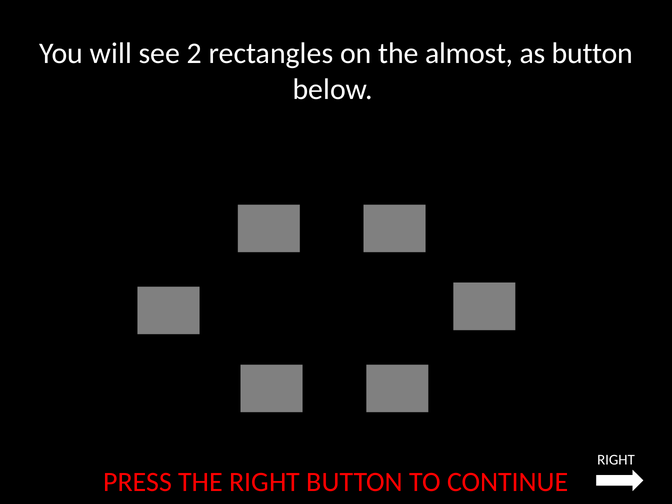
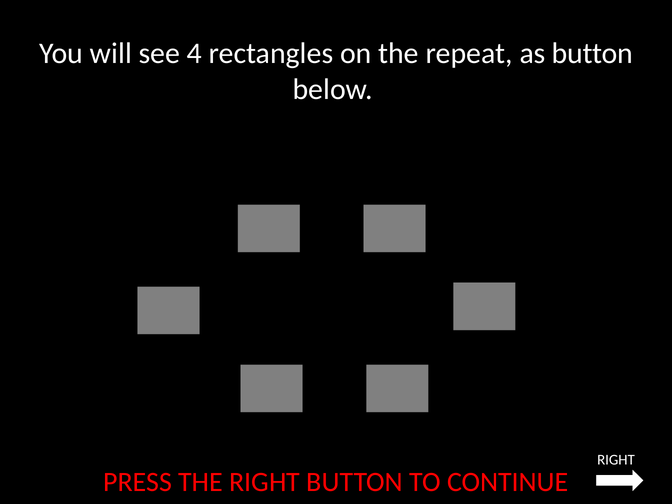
2: 2 -> 4 (194, 53)
almost: almost -> repeat (469, 53)
